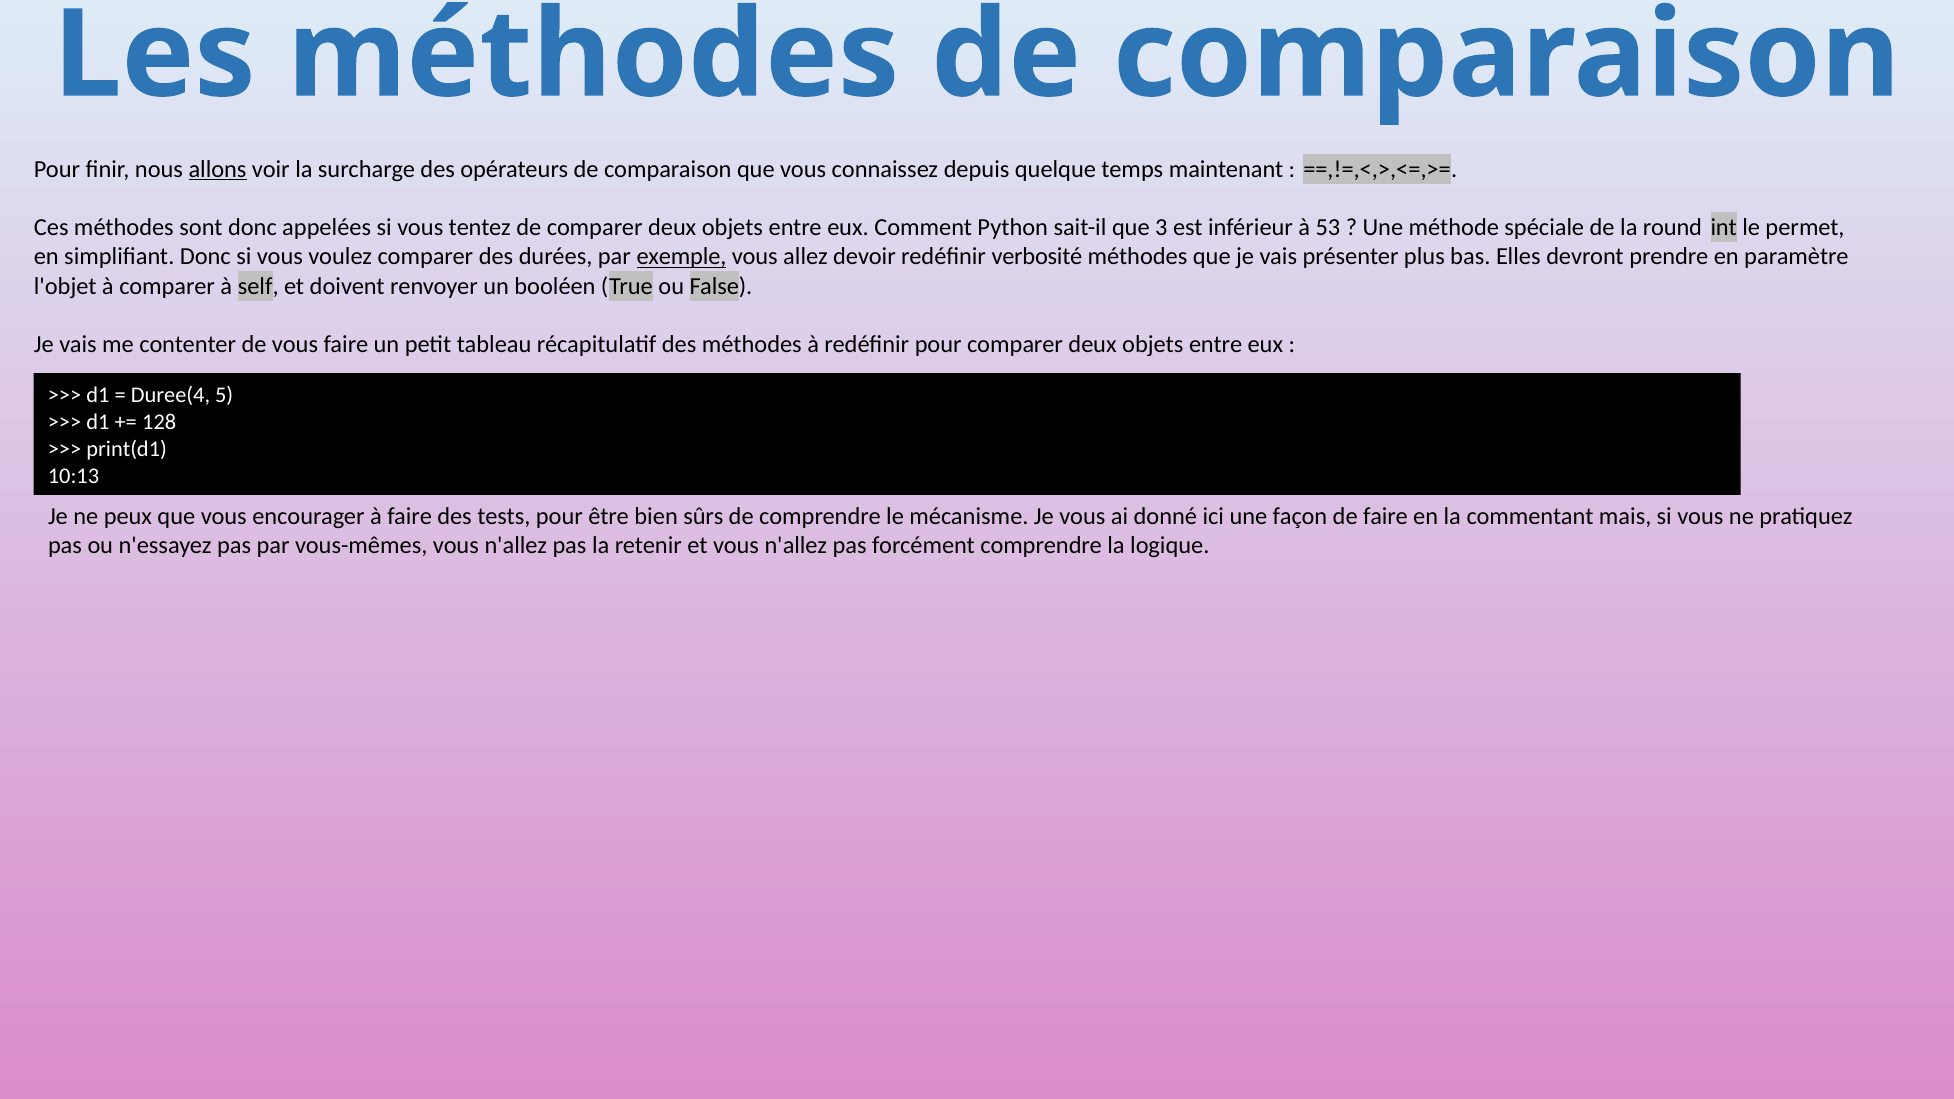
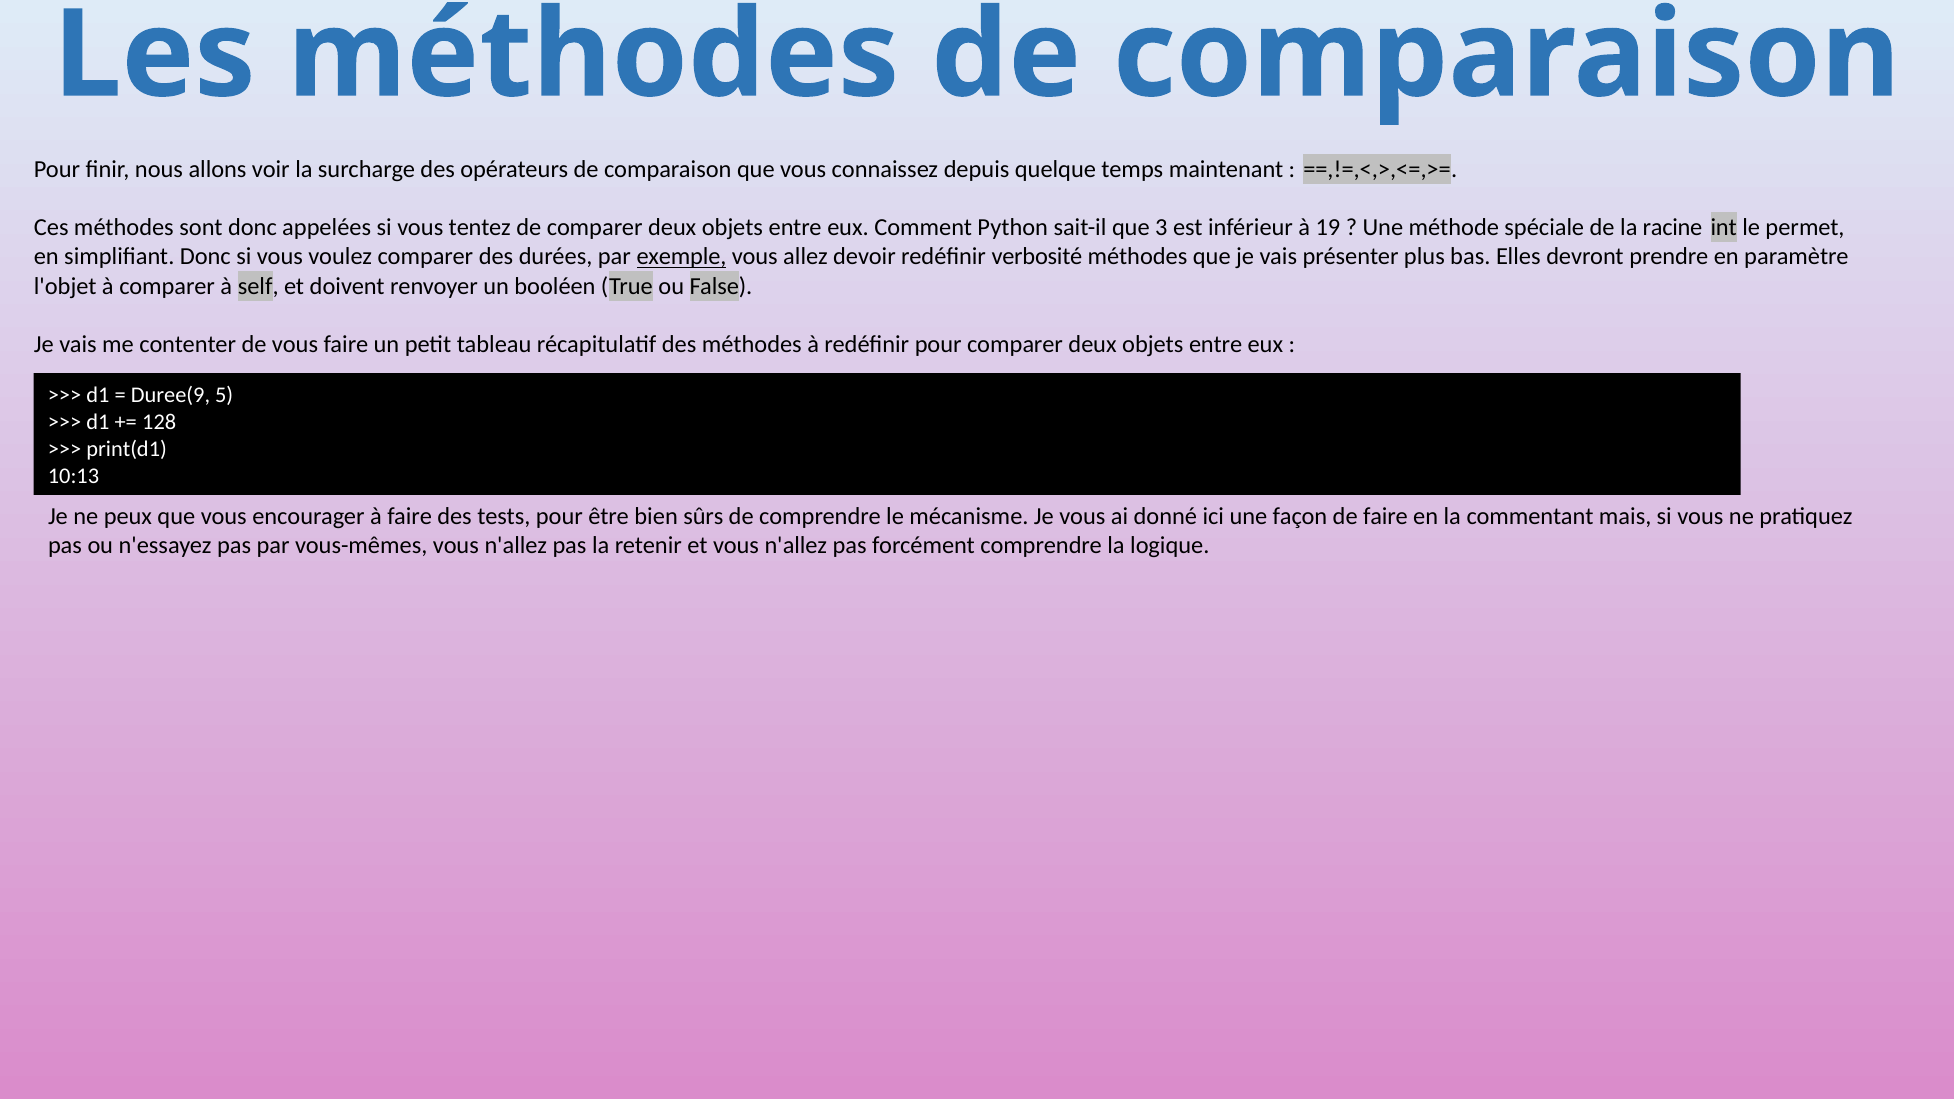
allons underline: present -> none (218, 169)
53: 53 -> 19 (1328, 228)
round: round -> racine (1672, 228)
Duree(4: Duree(4 -> Duree(9 (170, 395)
